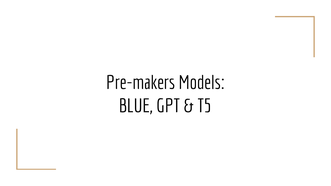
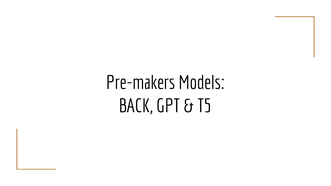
BLUE: BLUE -> BACK (136, 106)
